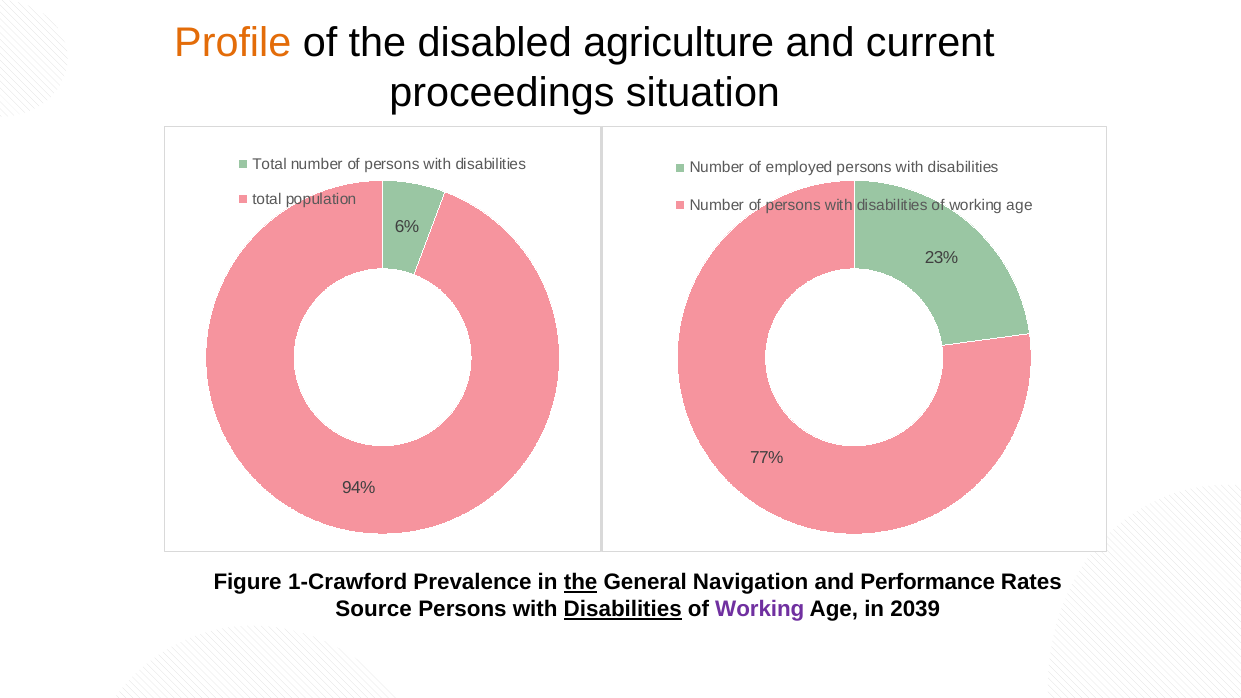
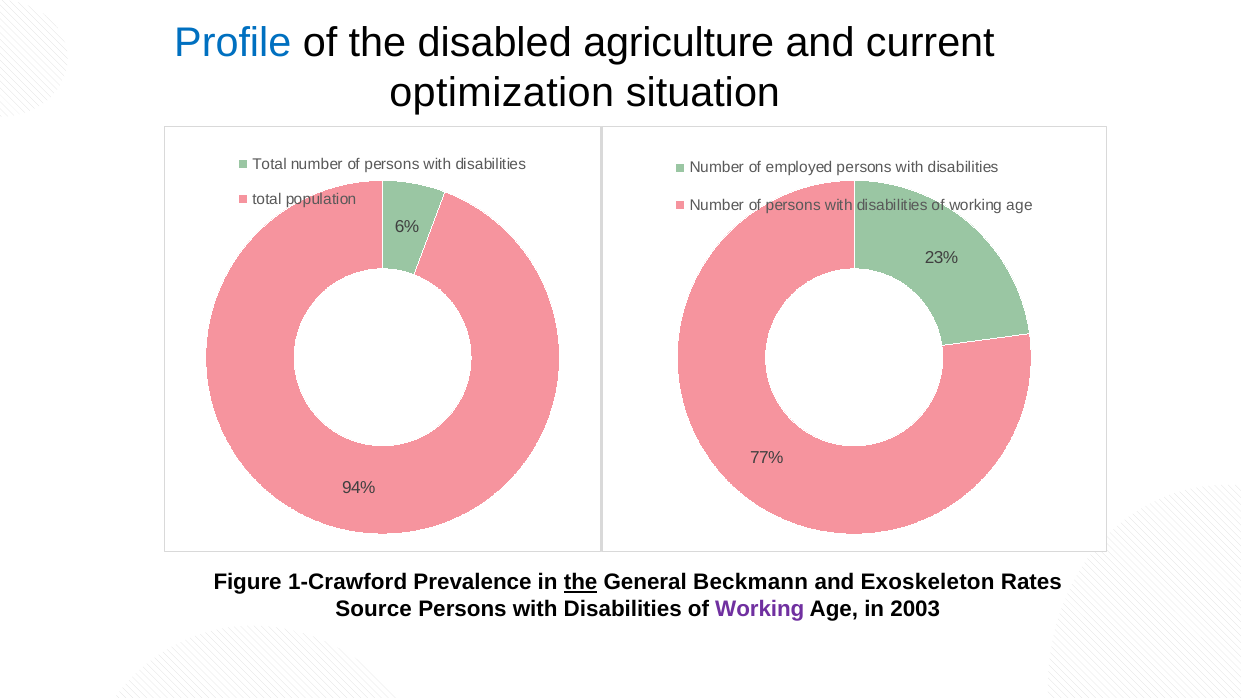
Profile colour: orange -> blue (233, 43)
proceedings: proceedings -> optimization (502, 93)
Navigation: Navigation -> Beckmann (751, 582)
Performance: Performance -> Exoskeleton (928, 582)
Disabilities underline: present -> none (623, 609)
2039: 2039 -> 2003 (915, 609)
